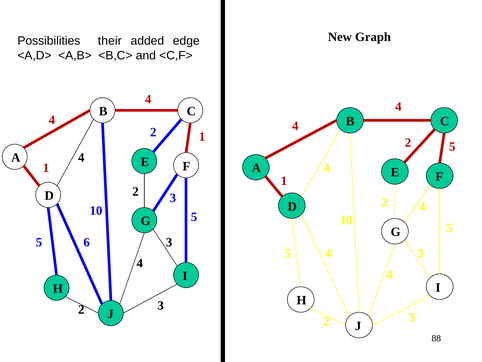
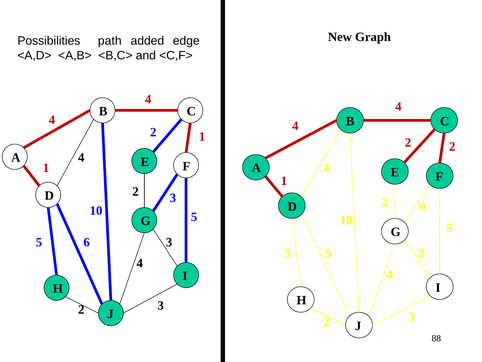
their: their -> path (110, 41)
5: 5 -> 2 (452, 147)
2 4: 4 -> 0 (422, 206)
5 4: 4 -> 5 (328, 253)
